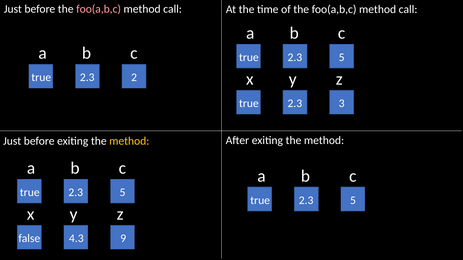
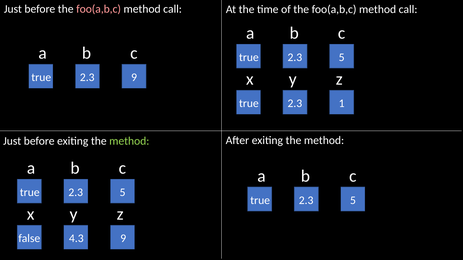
2.3 2: 2 -> 9 (134, 78)
3: 3 -> 1 (342, 104)
method colour: yellow -> light green (129, 141)
